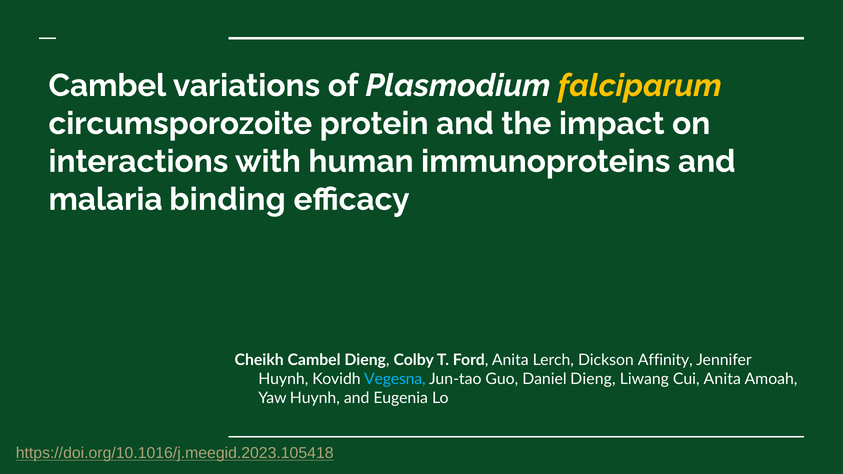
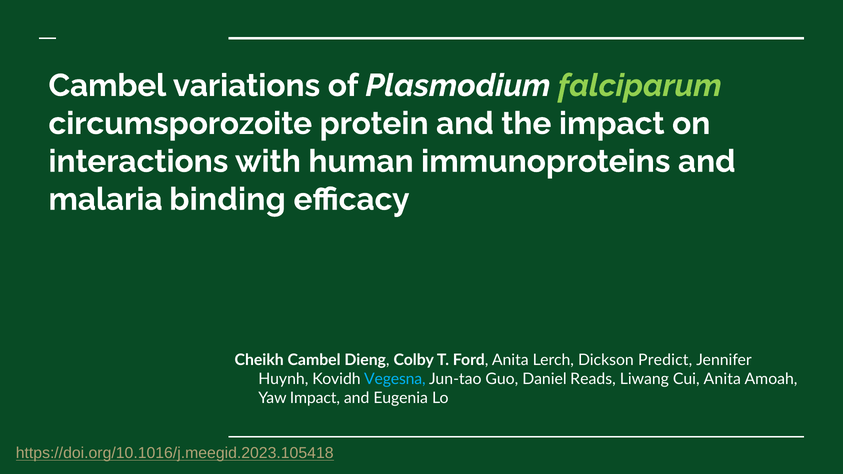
falciparum colour: yellow -> light green (640, 86)
Affinity: Affinity -> Predict (665, 360)
Daniel Dieng: Dieng -> Reads (593, 379)
Yaw Huynh: Huynh -> Impact (315, 398)
